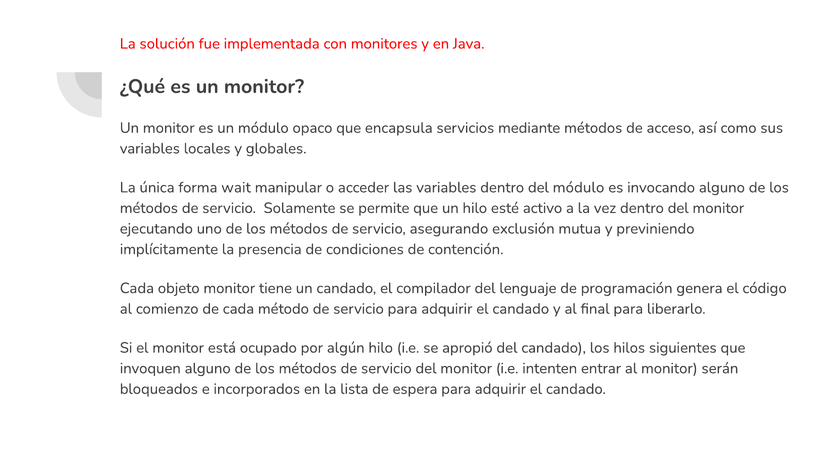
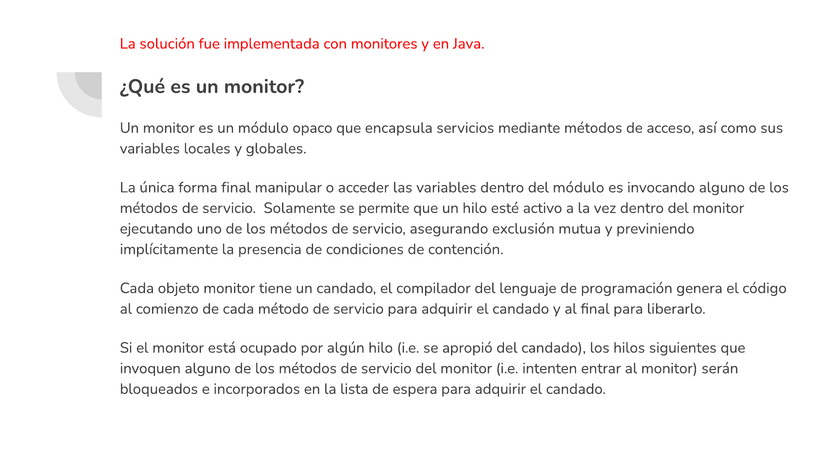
forma wait: wait -> final (236, 188)
